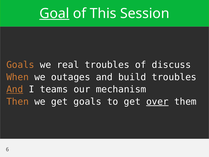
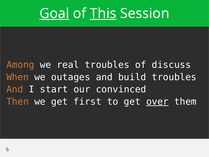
This underline: none -> present (103, 13)
Goals: Goals -> Among (20, 65)
And underline: present -> none (15, 89)
teams: teams -> start (54, 89)
mechanism: mechanism -> convinced (121, 89)
get goals: goals -> first (87, 102)
